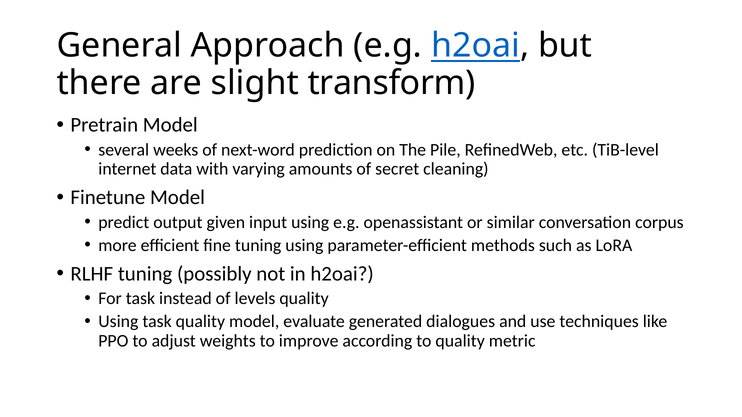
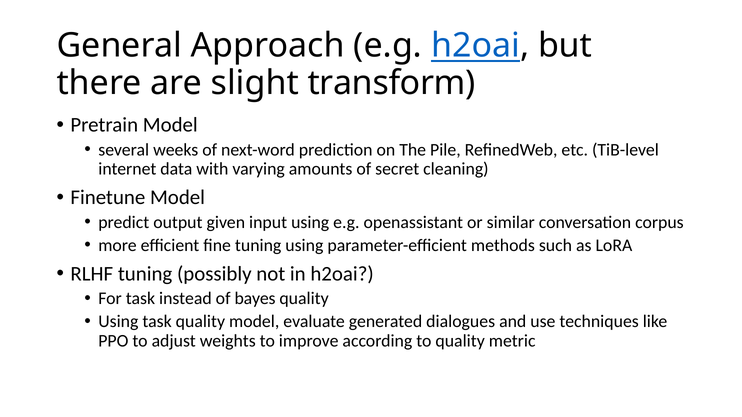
levels: levels -> bayes (255, 299)
